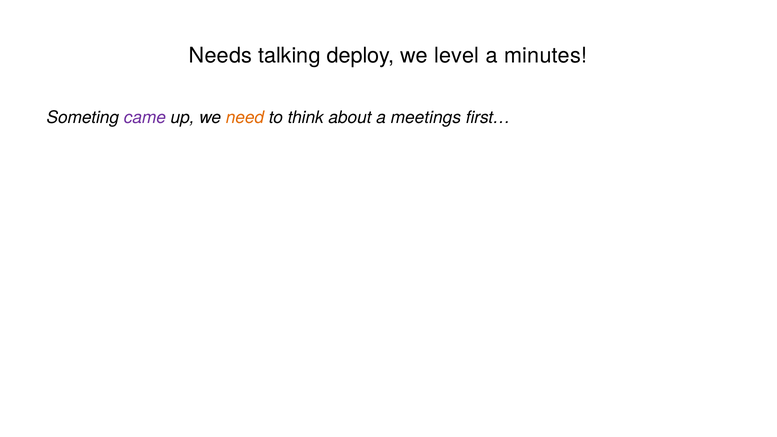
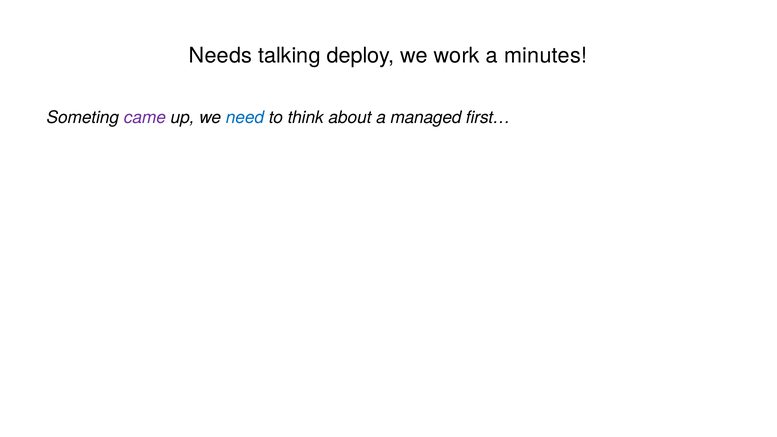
level: level -> work (457, 55)
need colour: orange -> blue (245, 117)
meetings: meetings -> managed (426, 117)
